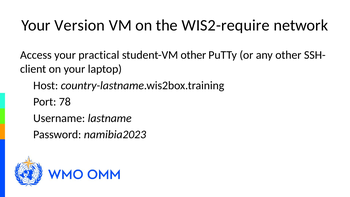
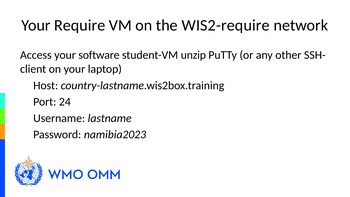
Version: Version -> Require (80, 25)
practical: practical -> software (99, 55)
student-VM other: other -> unzip (193, 55)
78: 78 -> 24 (65, 102)
